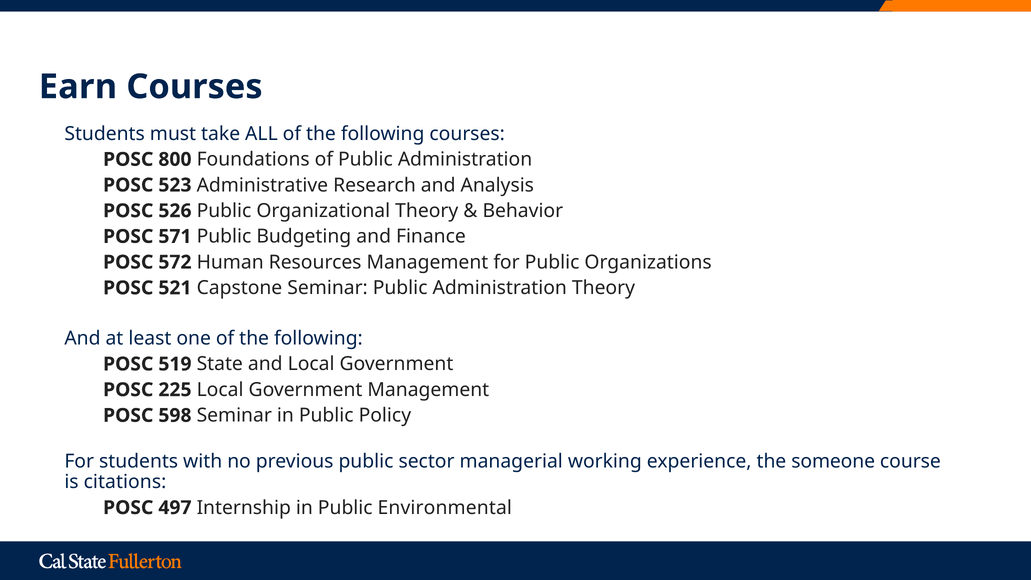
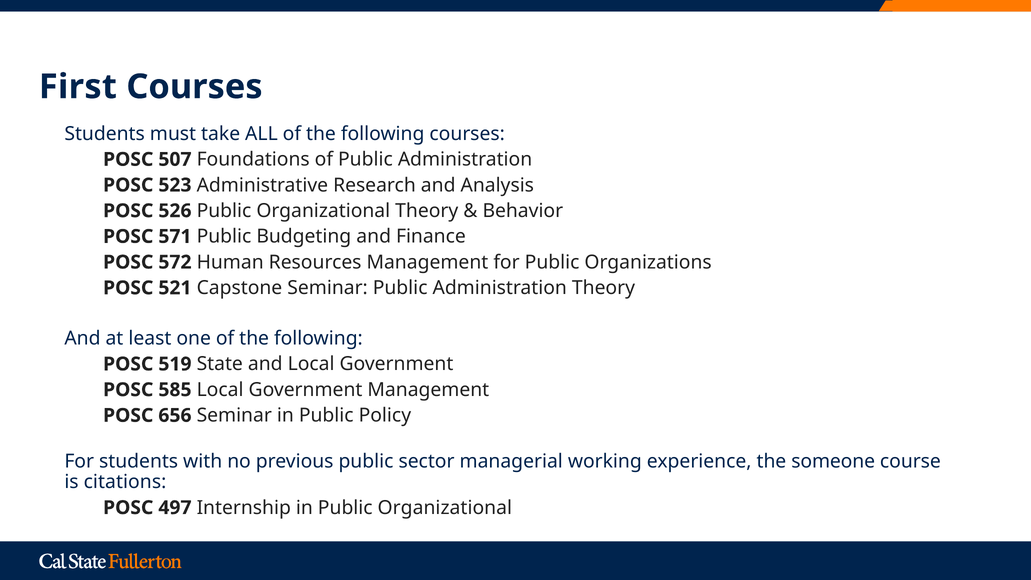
Earn: Earn -> First (78, 87)
800: 800 -> 507 (175, 159)
225: 225 -> 585 (175, 390)
598: 598 -> 656 (175, 415)
in Public Environmental: Environmental -> Organizational (445, 508)
